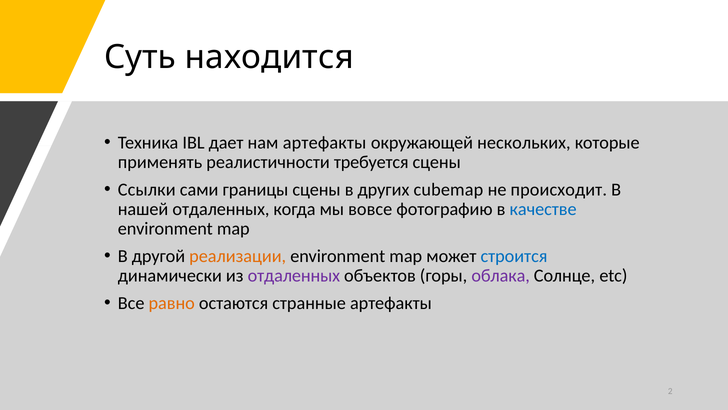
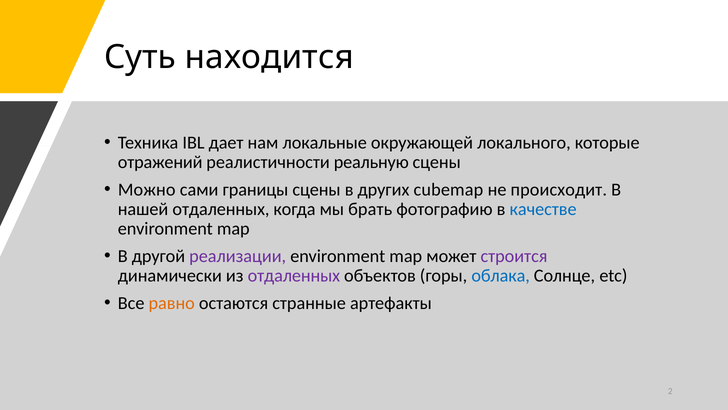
нам артефакты: артефакты -> локальные (325, 142)
нескольких: нескольких -> локального (524, 142)
применять: применять -> отражений (160, 162)
требуется: требуется -> реальную (371, 162)
Ссылки: Ссылки -> Можно (147, 189)
вовсе: вовсе -> брать (370, 209)
реализации colour: orange -> purple (238, 256)
строится colour: blue -> purple (514, 256)
облака colour: purple -> blue (501, 275)
